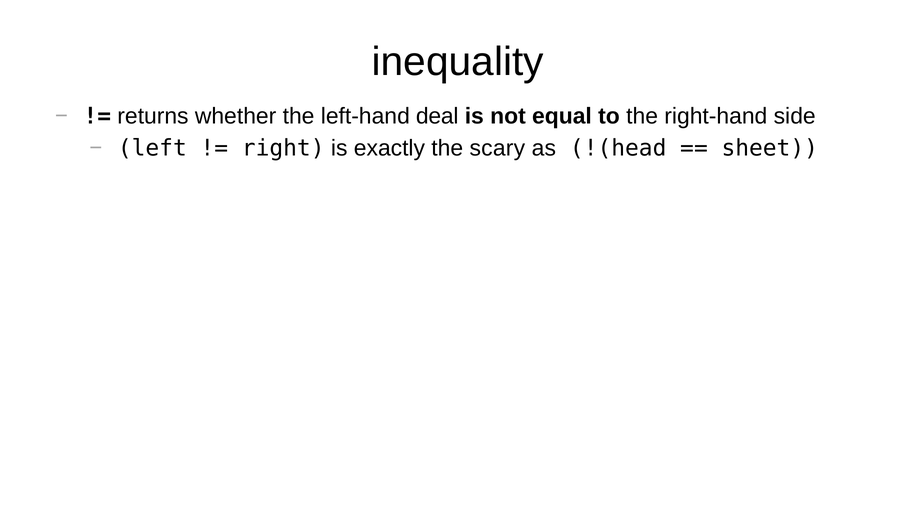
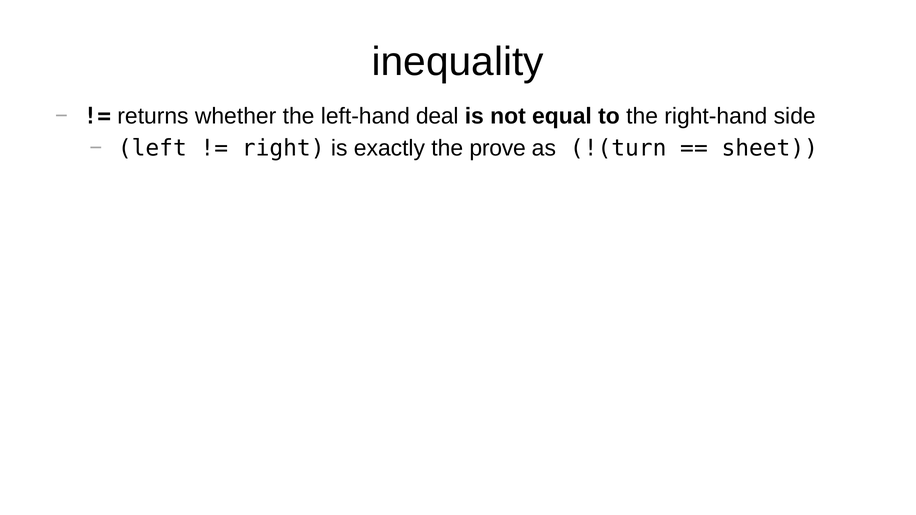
scary: scary -> prove (498, 148)
!(head: !(head -> !(turn (618, 148)
